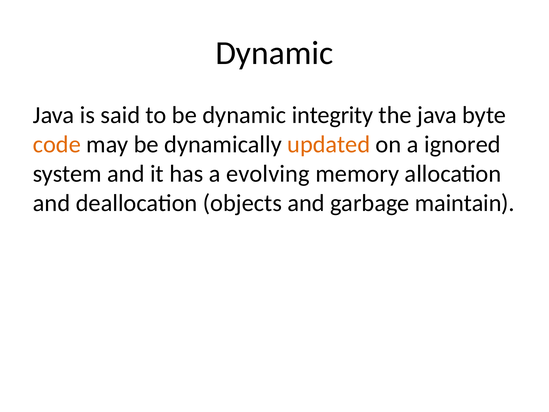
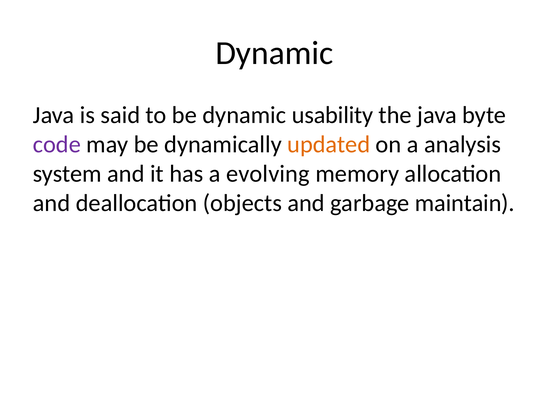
integrity: integrity -> usability (332, 115)
code colour: orange -> purple (57, 144)
ignored: ignored -> analysis (463, 144)
